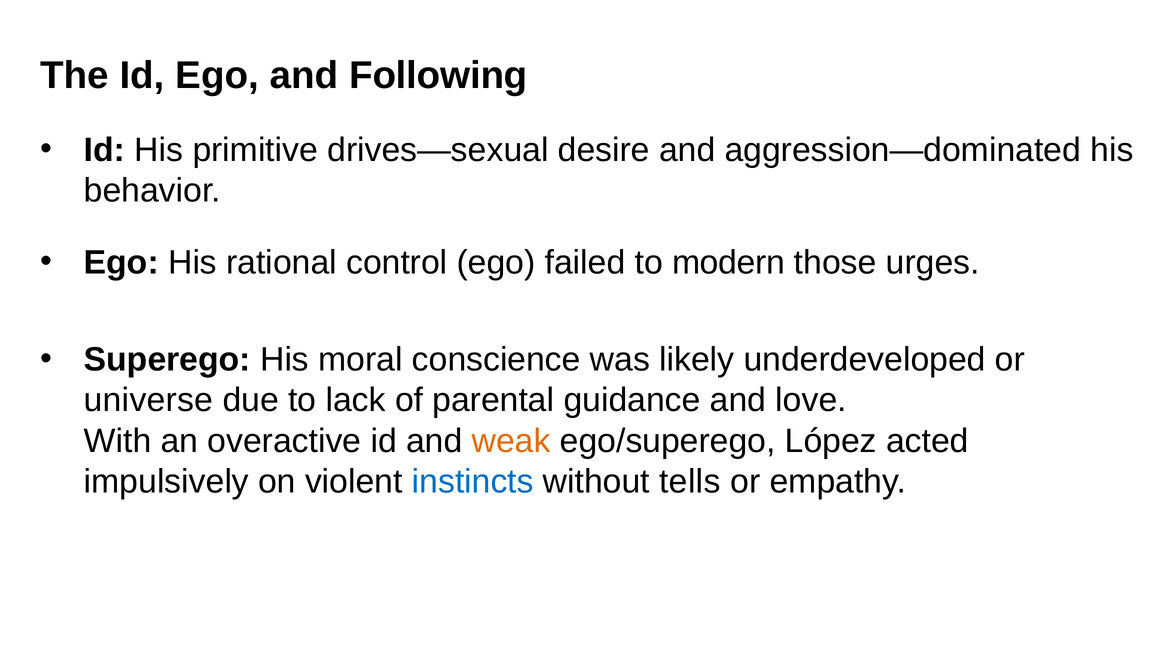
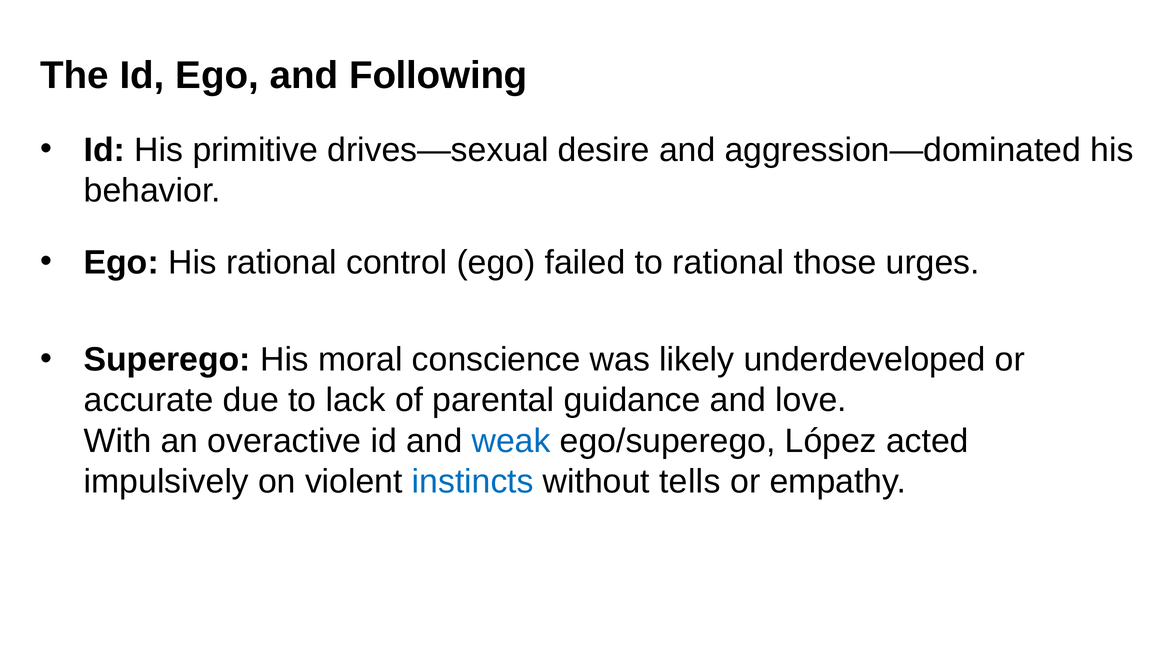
to modern: modern -> rational (728, 263)
universe: universe -> accurate (149, 400)
weak colour: orange -> blue (511, 441)
